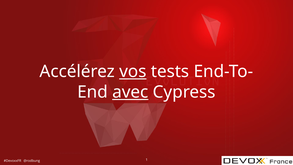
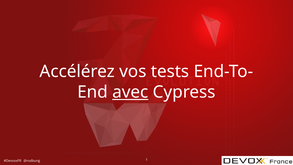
vos underline: present -> none (133, 71)
